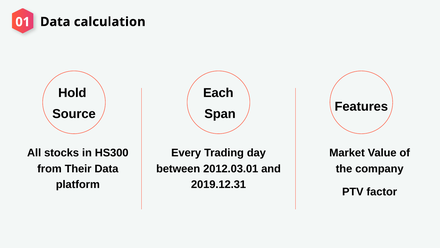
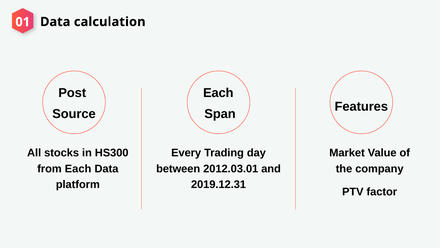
Hold: Hold -> Post (72, 93)
from Their: Their -> Each (78, 168)
